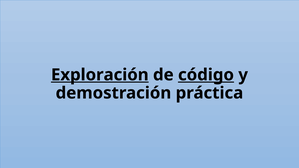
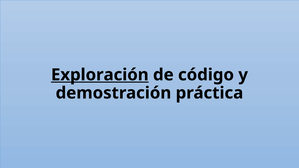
código underline: present -> none (206, 75)
